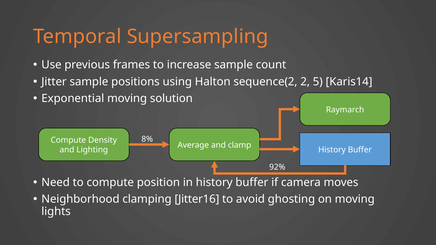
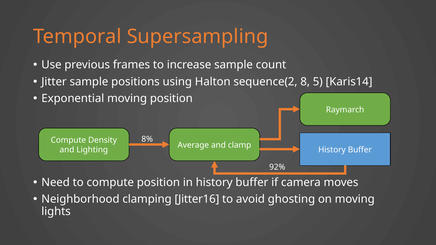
2: 2 -> 8 (305, 82)
moving solution: solution -> position (171, 99)
